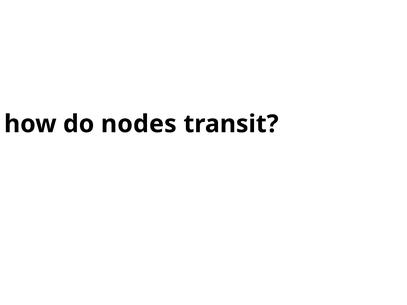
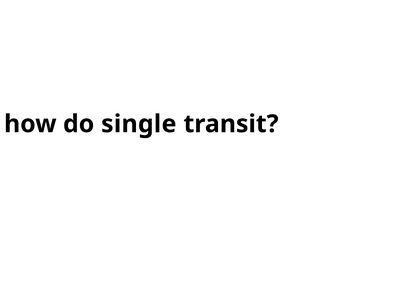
nodes: nodes -> single (139, 124)
